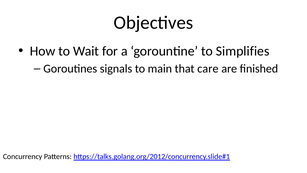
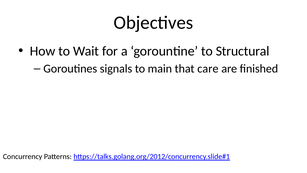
Simplifies: Simplifies -> Structural (243, 51)
